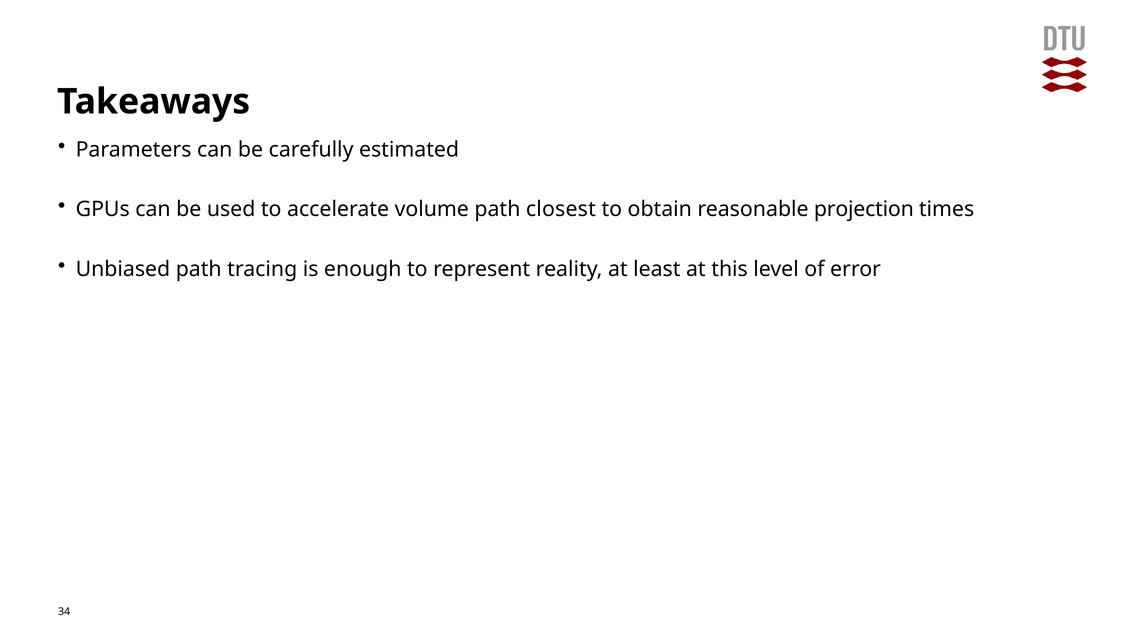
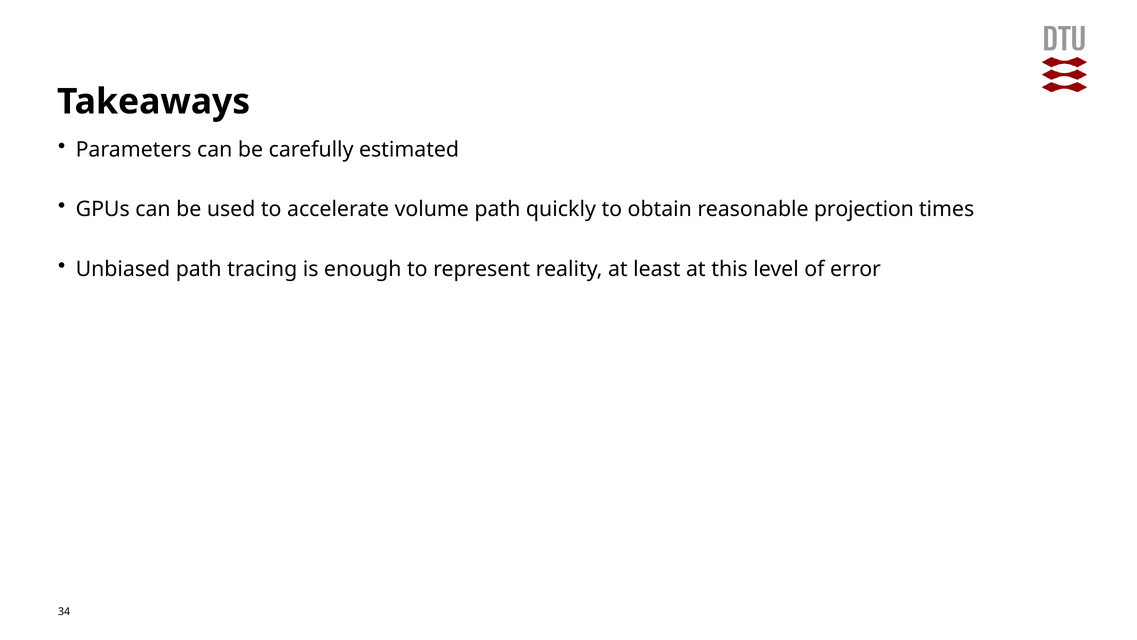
closest: closest -> quickly (561, 209)
